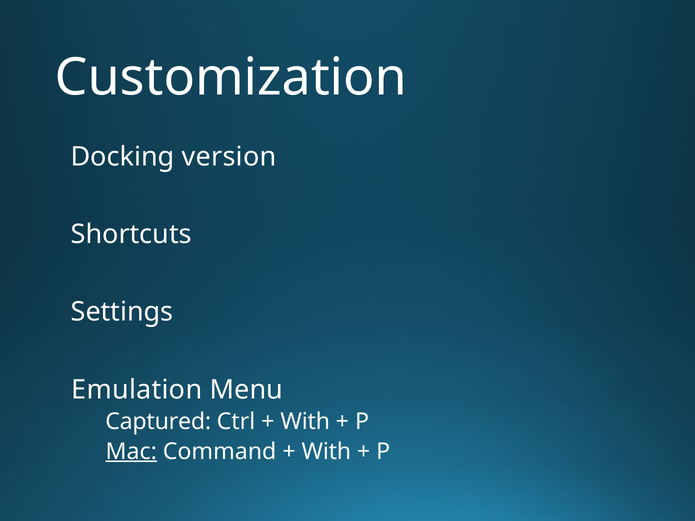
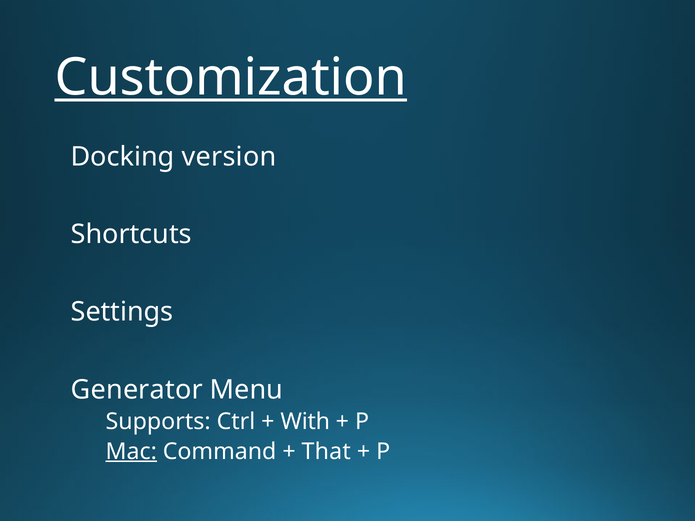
Customization underline: none -> present (231, 78)
Emulation: Emulation -> Generator (137, 390)
Captured: Captured -> Supports (158, 422)
With: With -> That (326, 452)
